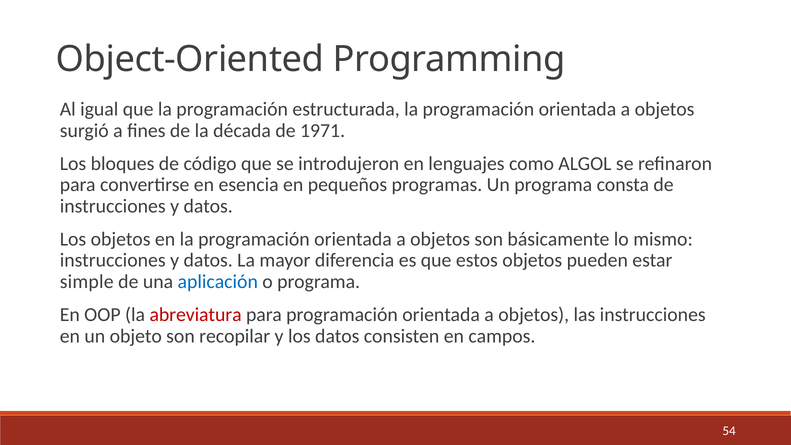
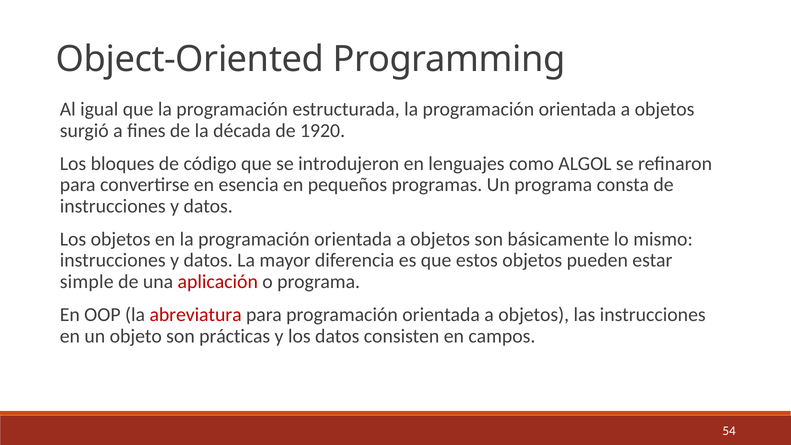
1971: 1971 -> 1920 (323, 131)
aplicación colour: blue -> red (218, 282)
recopilar: recopilar -> prácticas (235, 336)
